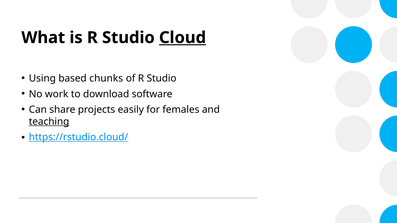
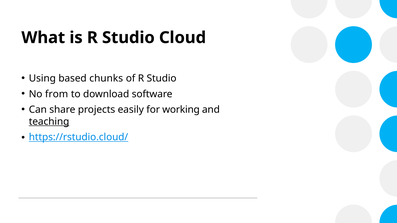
Cloud underline: present -> none (183, 38)
work: work -> from (57, 94)
females: females -> working (181, 110)
